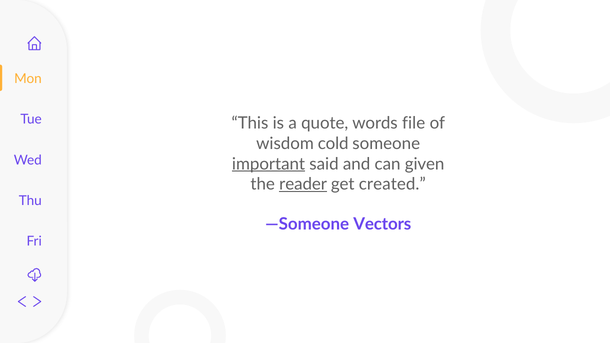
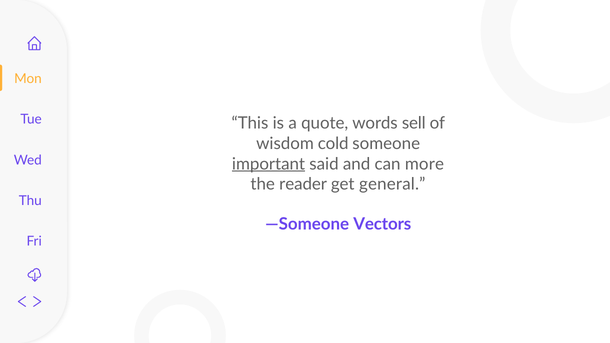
file: file -> sell (414, 123)
given: given -> more (424, 164)
reader underline: present -> none (303, 184)
created: created -> general (392, 184)
